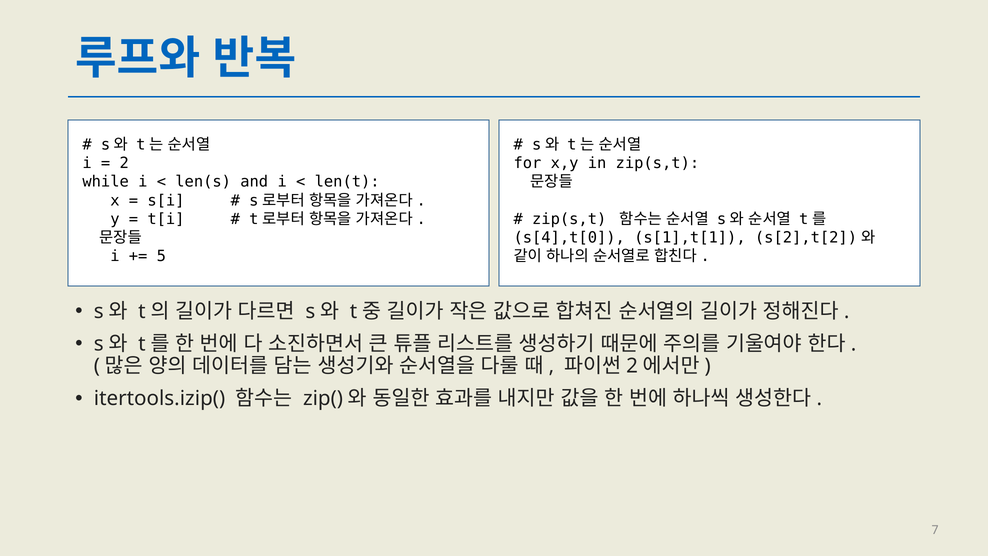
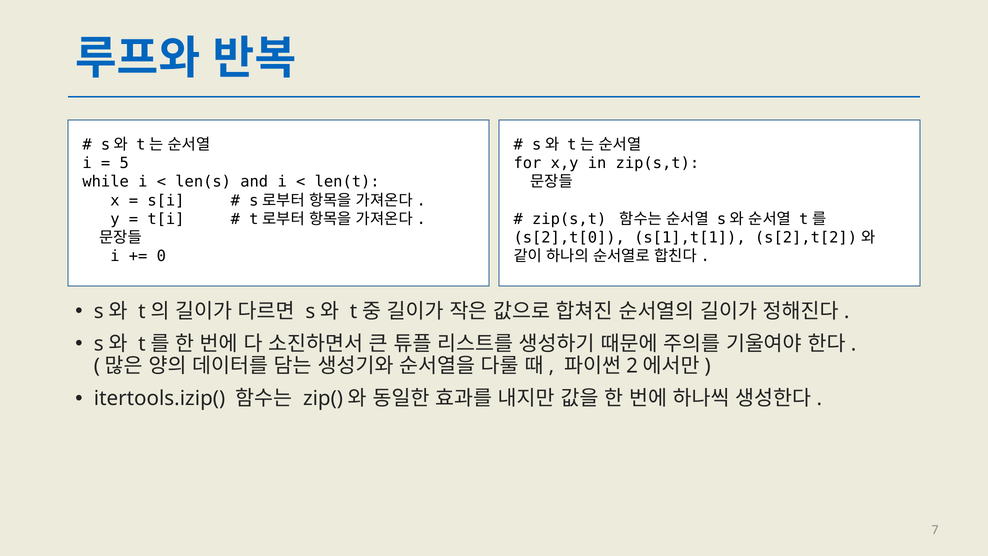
2: 2 -> 5 (124, 163)
s[4],t[0: s[4],t[0 -> s[2],t[0 (569, 237)
5: 5 -> 0 (161, 256)
